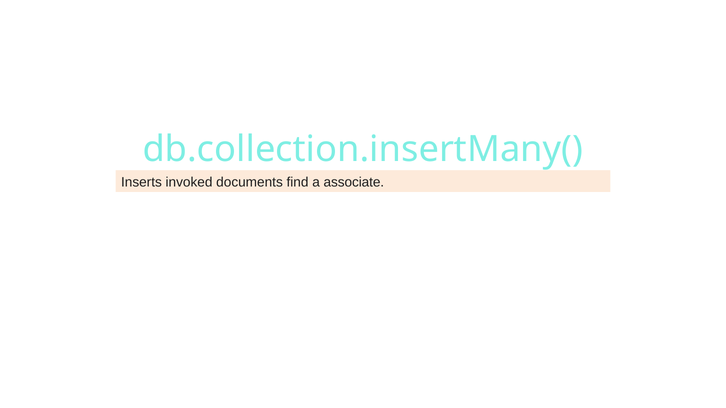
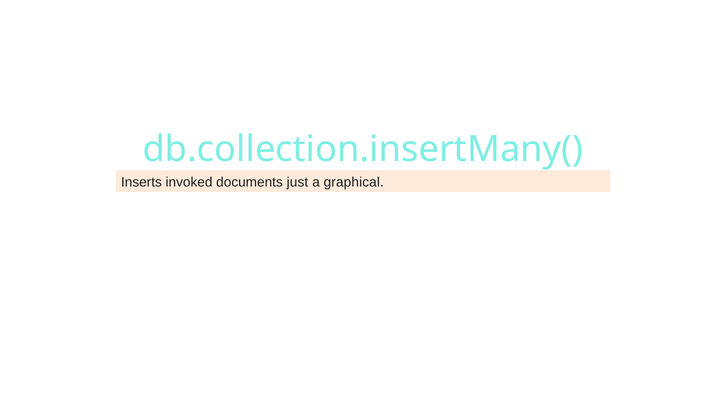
find: find -> just (297, 182)
associate: associate -> graphical (354, 182)
